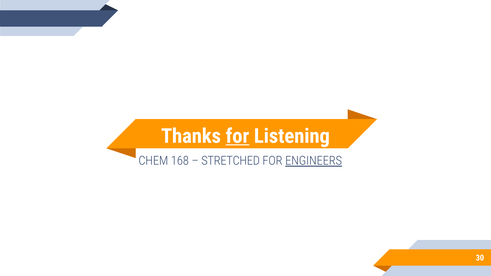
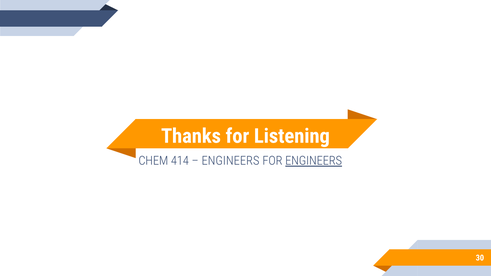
for underline: present -> none (237, 136)
168: 168 -> 414 (180, 161)
STRETCHED: STRETCHED -> ENGINEERS (230, 161)
